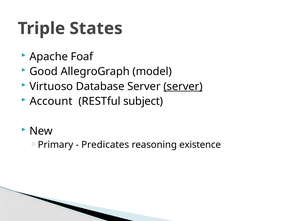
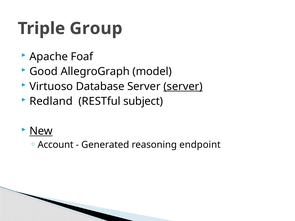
States: States -> Group (96, 28)
Account: Account -> Redland (51, 101)
New underline: none -> present (41, 131)
Primary: Primary -> Account (56, 145)
Predicates: Predicates -> Generated (105, 145)
existence: existence -> endpoint (200, 145)
